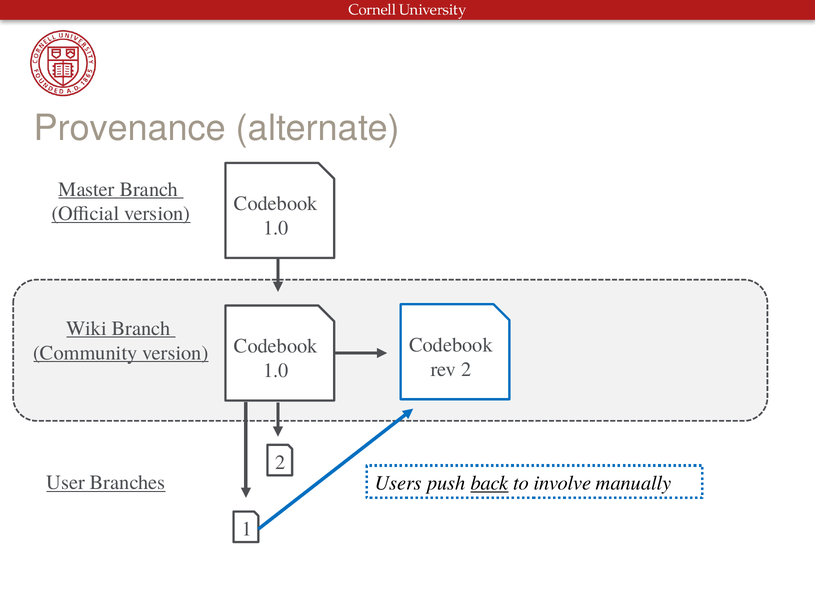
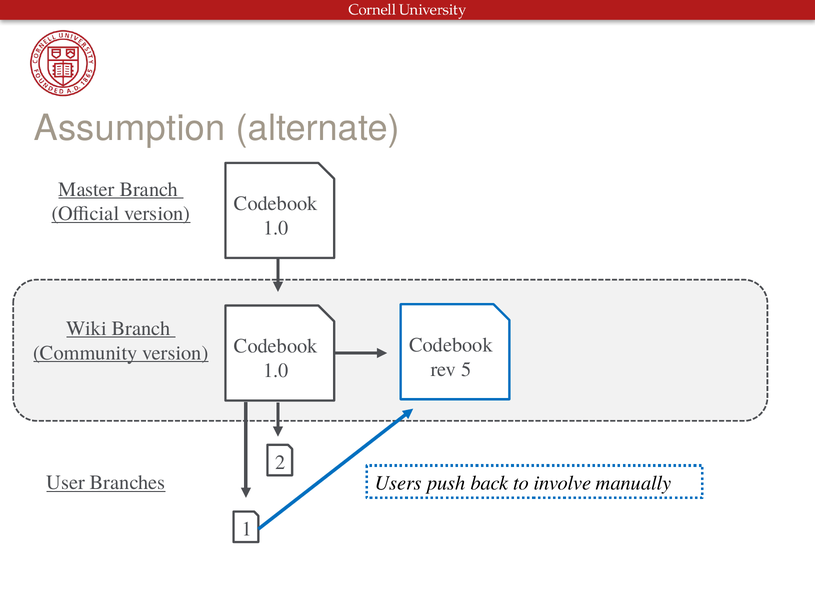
Provenance: Provenance -> Assumption (130, 128)
rev 2: 2 -> 5 (466, 369)
back underline: present -> none (490, 483)
